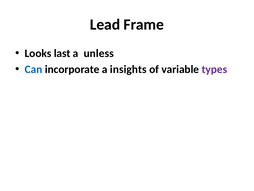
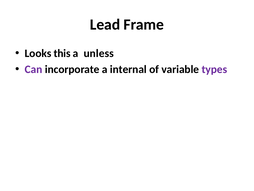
last: last -> this (62, 53)
Can colour: blue -> purple (34, 69)
insights: insights -> internal (128, 69)
